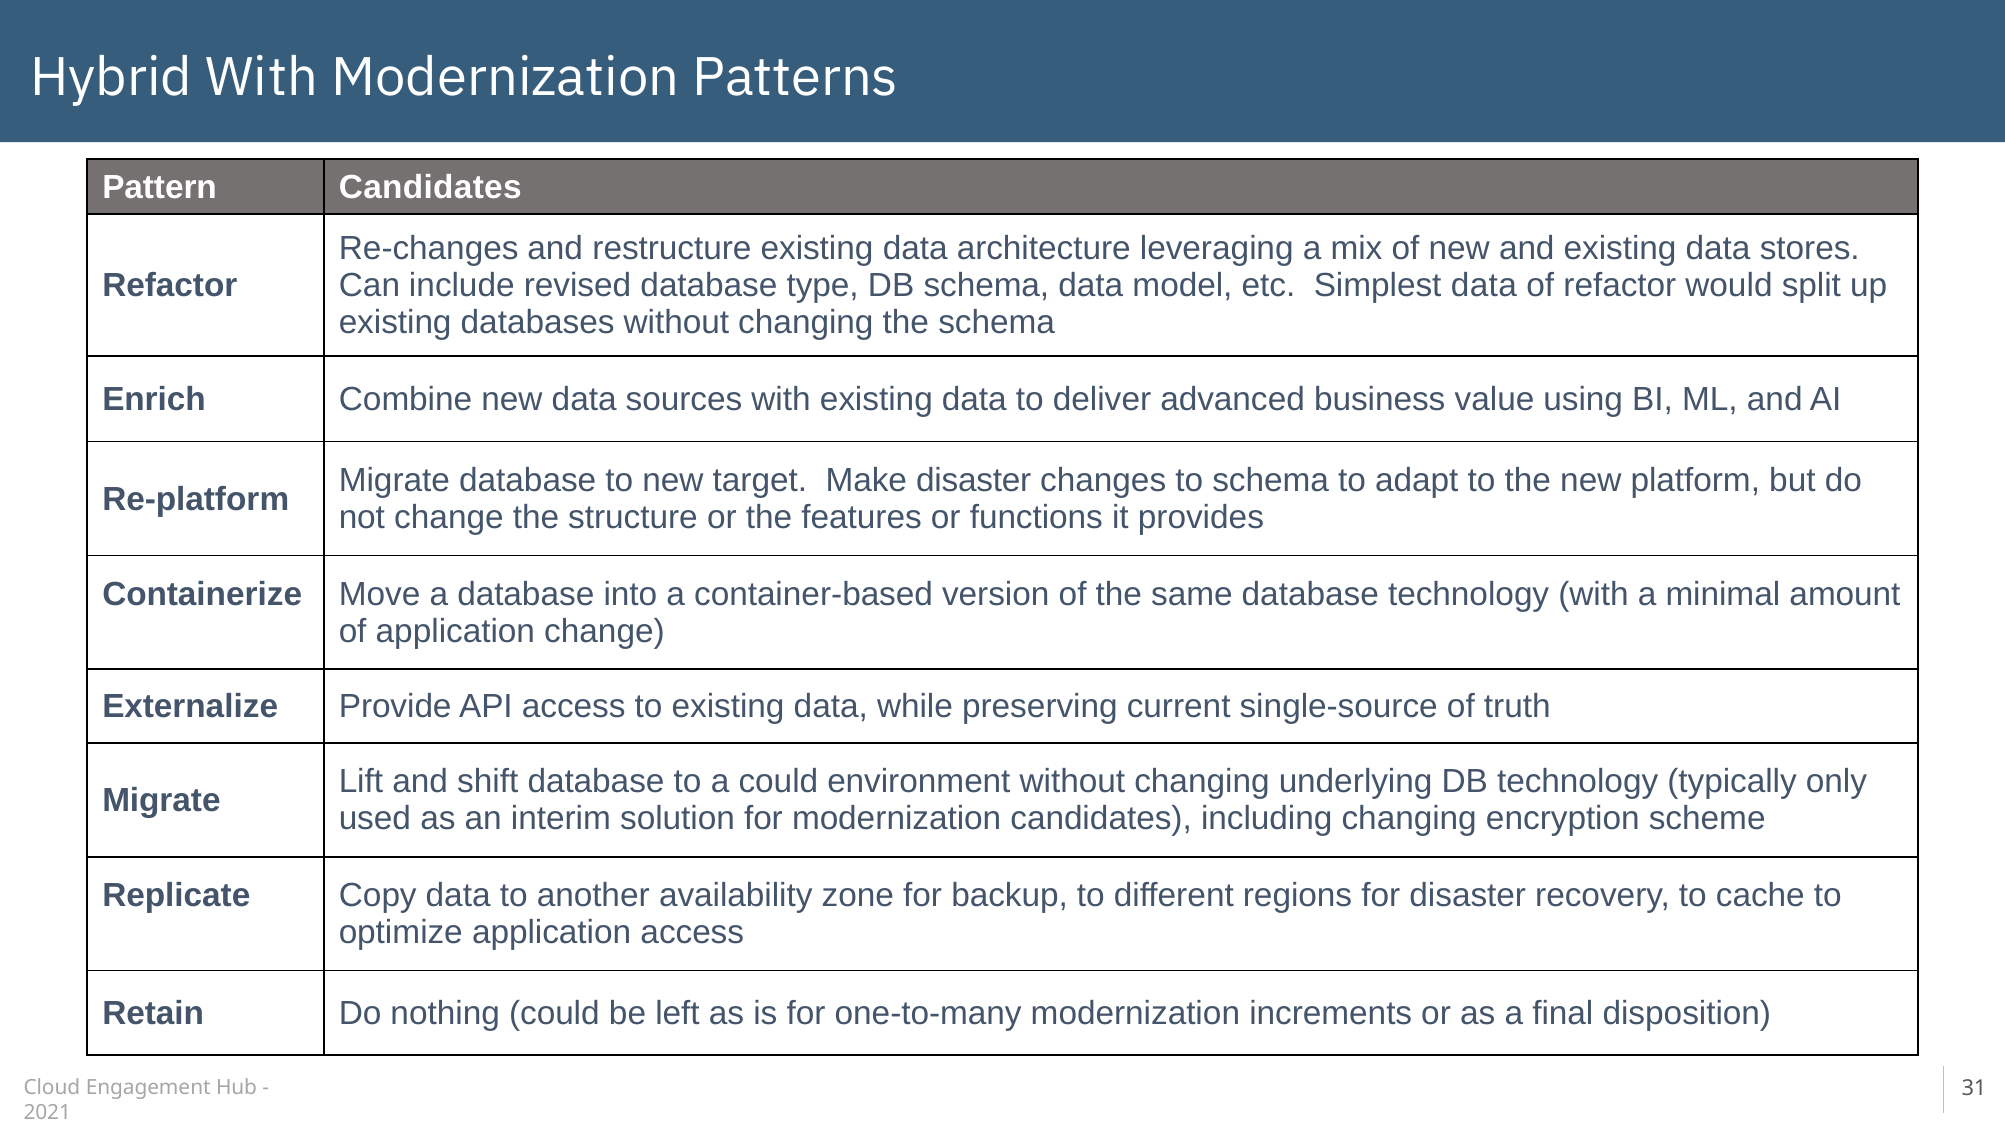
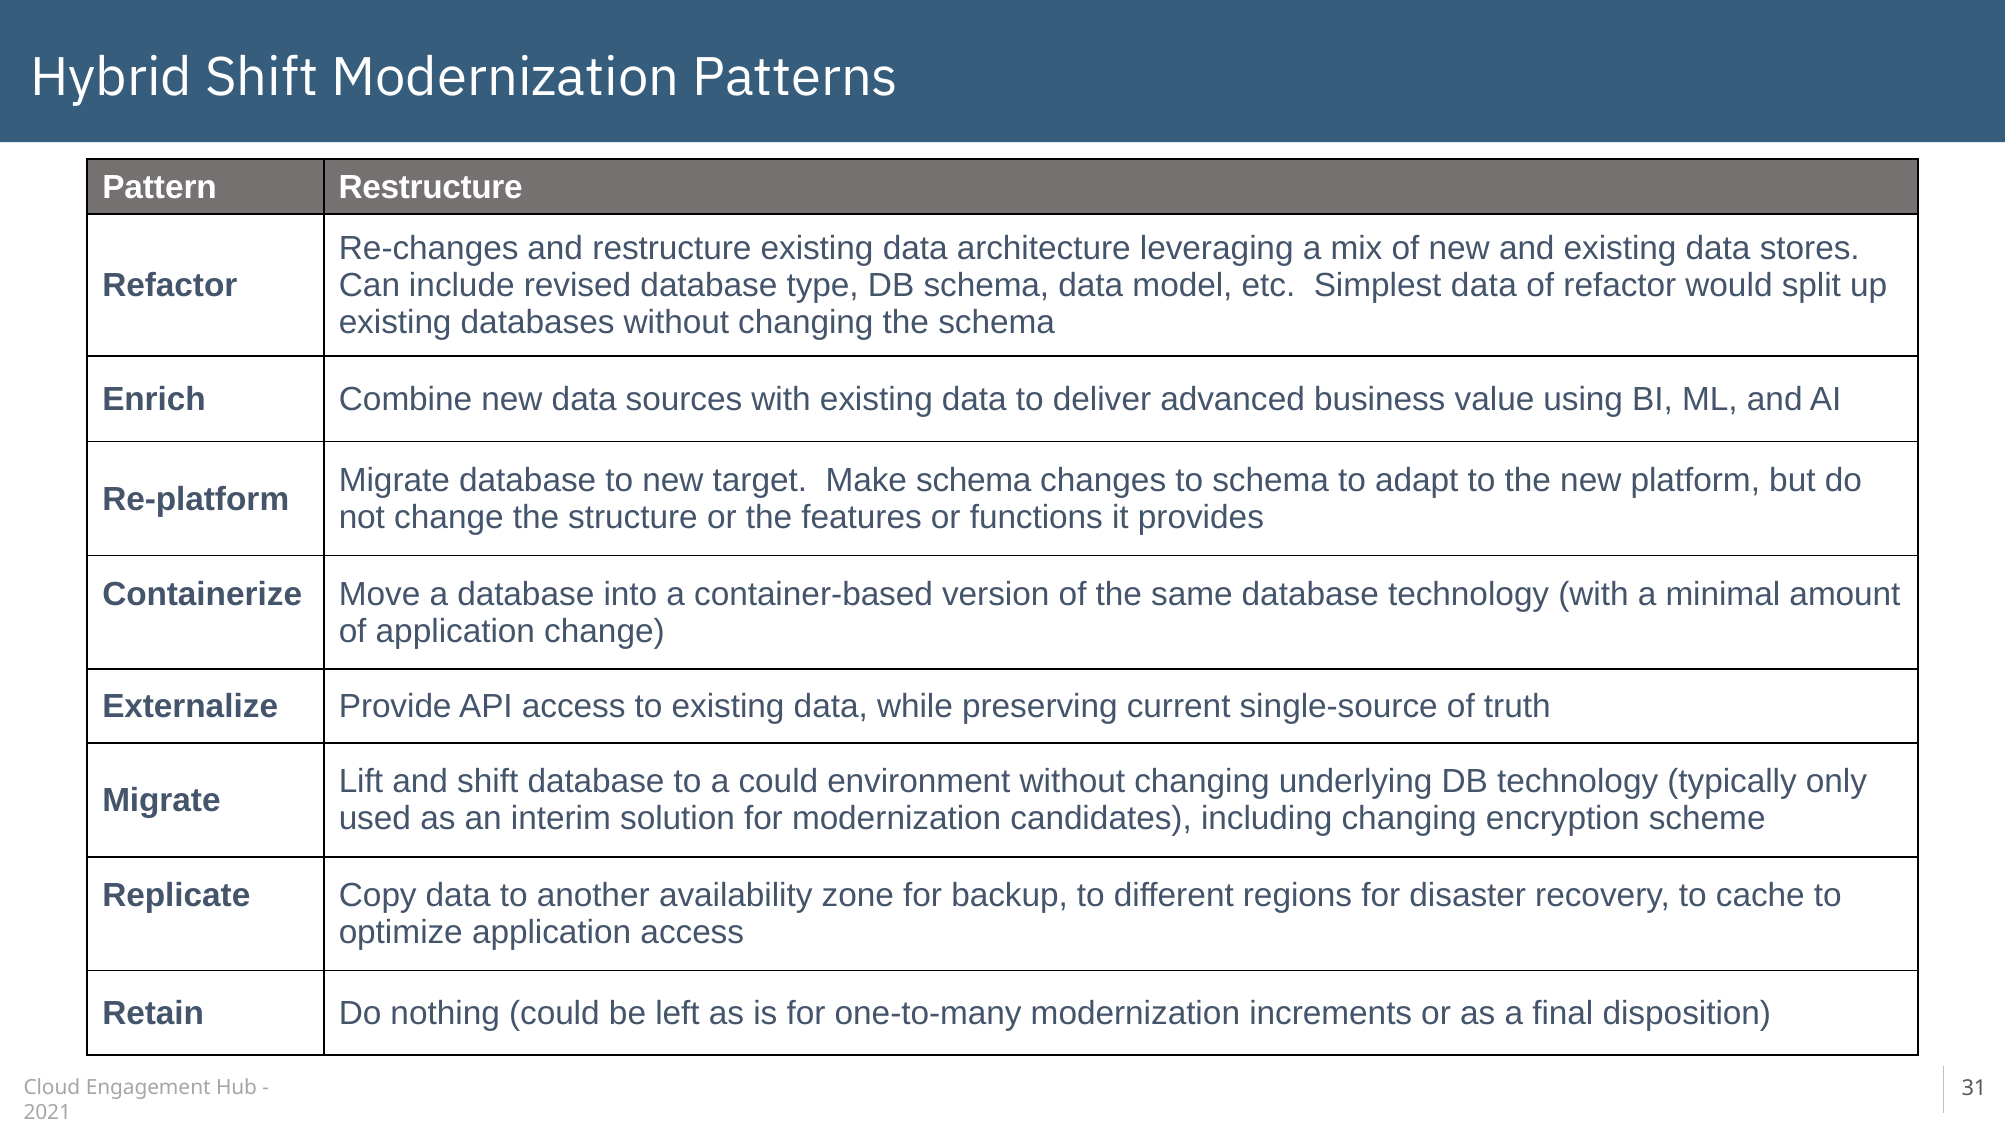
Hybrid With: With -> Shift (262, 77)
Pattern Candidates: Candidates -> Restructure (431, 187)
Make disaster: disaster -> schema (974, 480)
